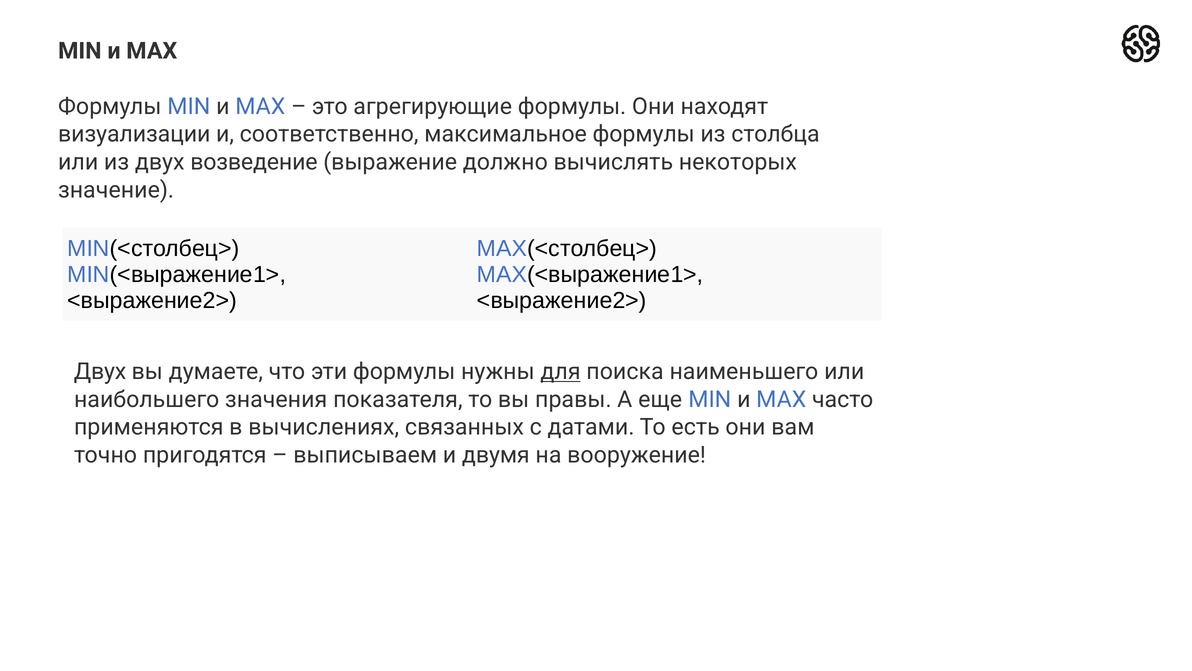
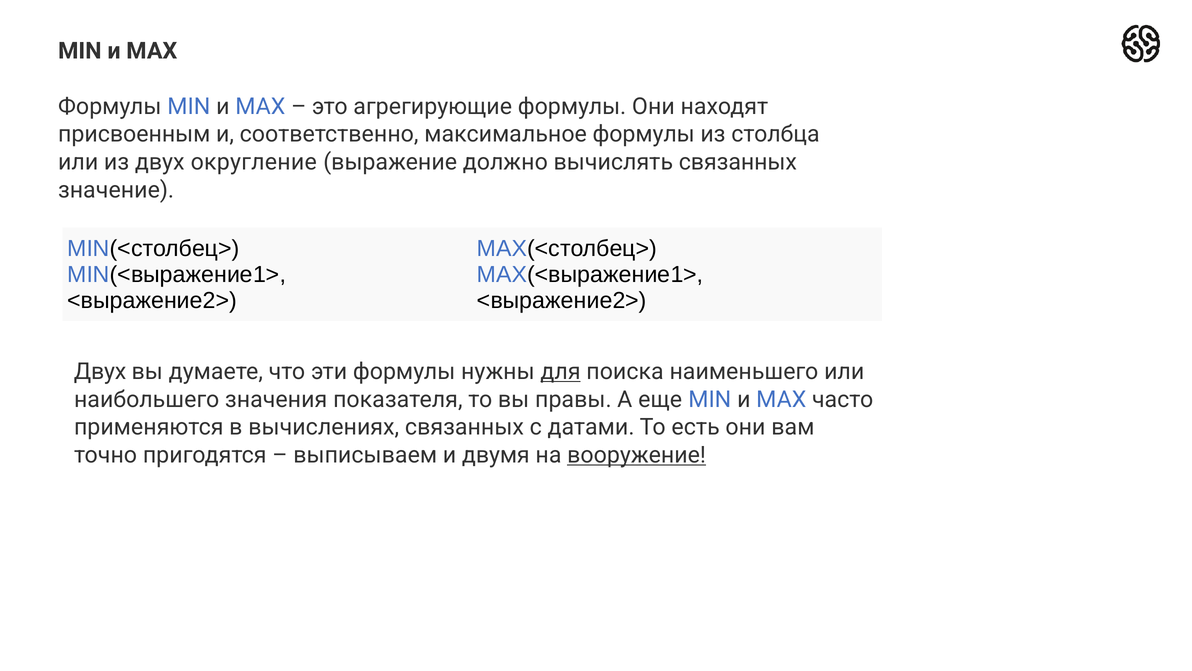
визуализации: визуализации -> присвоенным (134, 134)
возведение: возведение -> округление (254, 162)
вычислять некоторых: некоторых -> связанных (738, 162)
вооружение underline: none -> present (637, 455)
